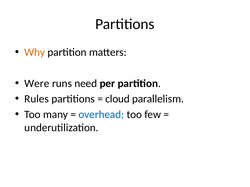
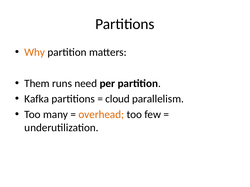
Were: Were -> Them (37, 84)
Rules: Rules -> Kafka (37, 99)
overhead colour: blue -> orange (101, 115)
